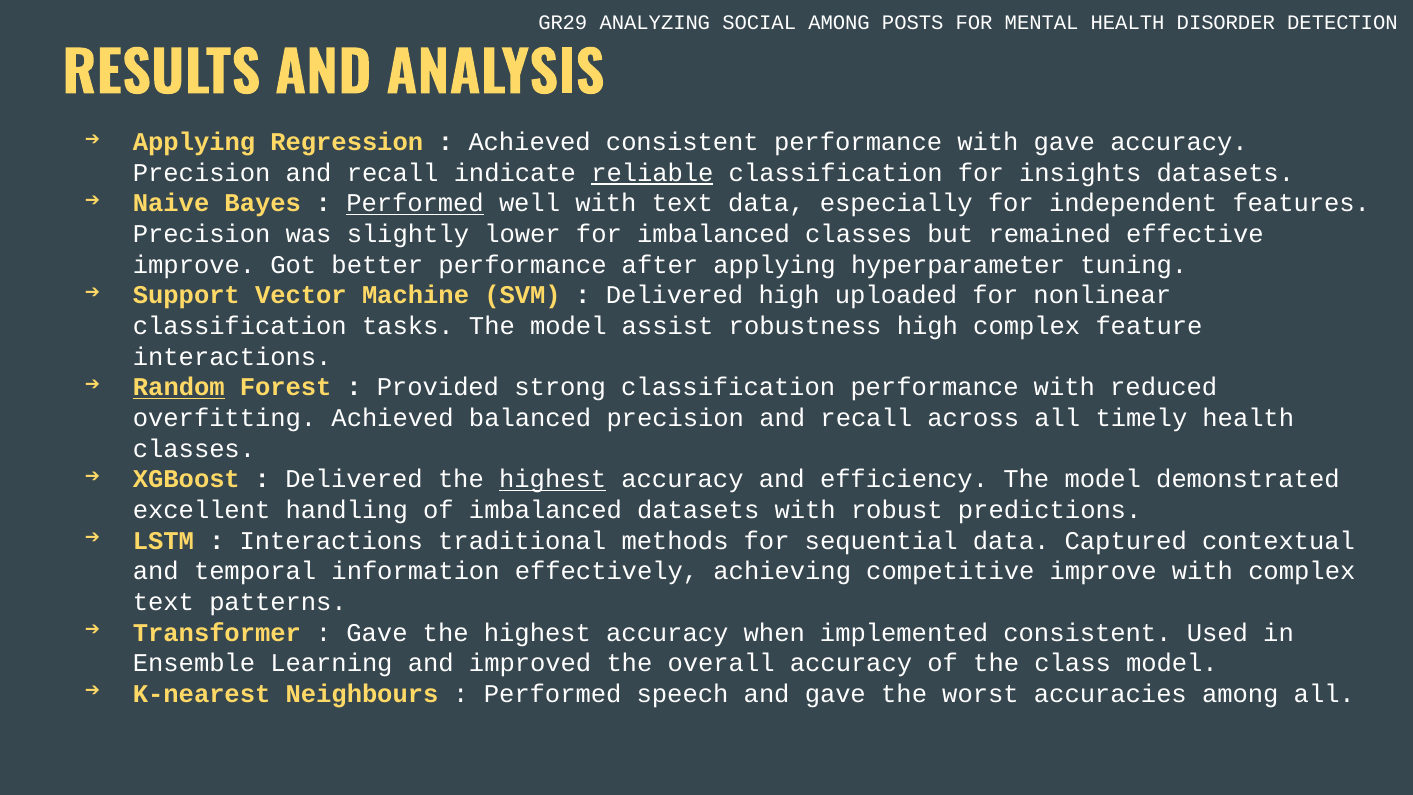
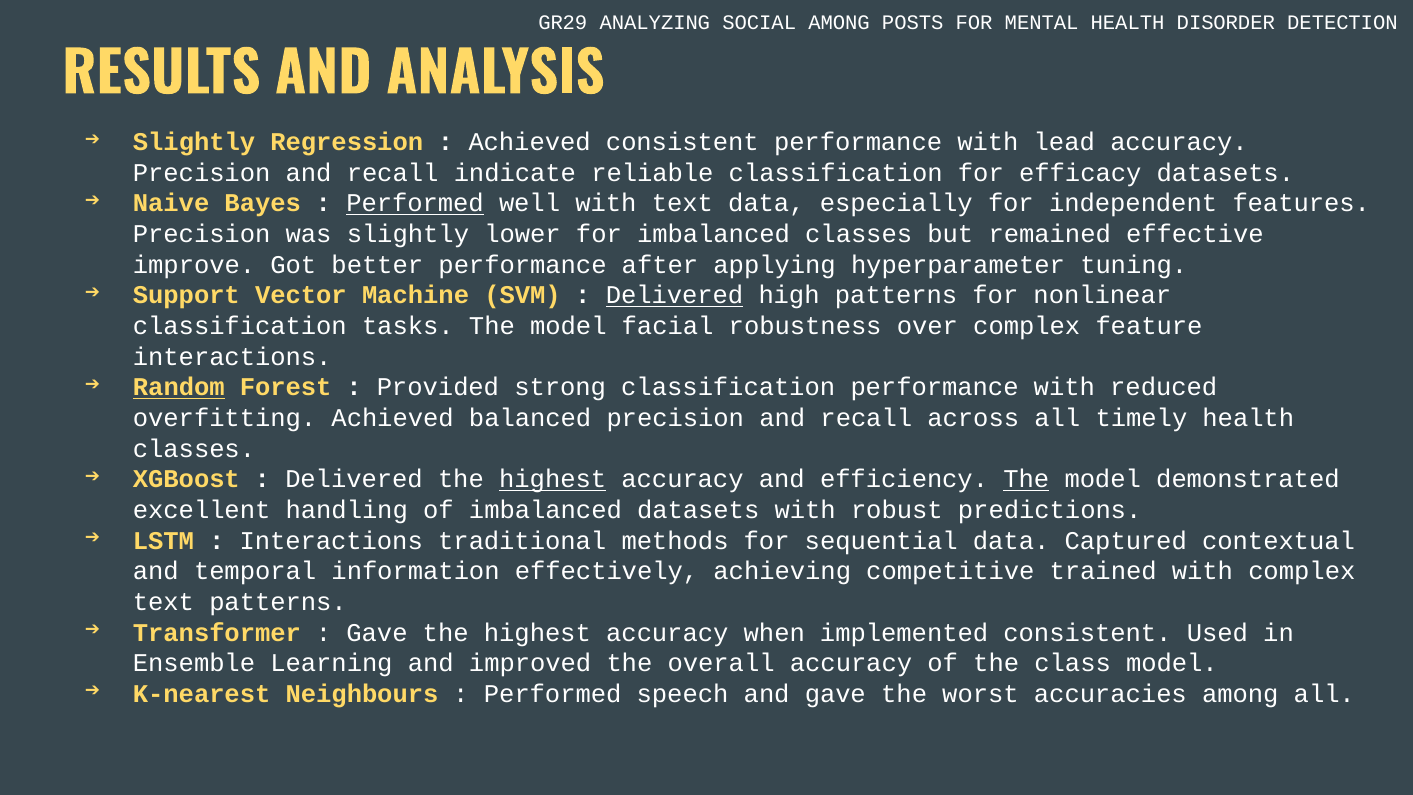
Applying: Applying -> Slightly (194, 142)
with gave: gave -> lead (1064, 142)
reliable underline: present -> none (652, 173)
insights: insights -> efficacy (1080, 173)
Delivered underline: none -> present (675, 295)
high uploaded: uploaded -> patterns (896, 295)
assist: assist -> facial (668, 326)
robustness high: high -> over (927, 326)
The underline: none -> present (1026, 479)
competitive improve: improve -> trained (1103, 571)
